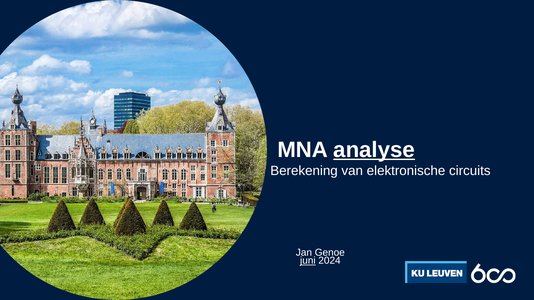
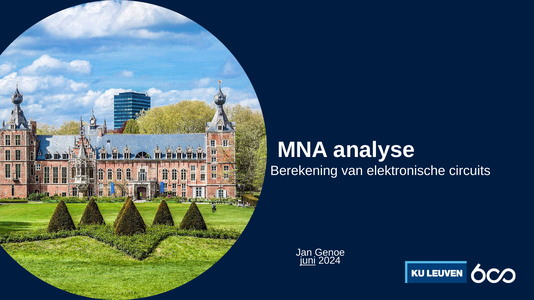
analyse underline: present -> none (374, 150)
